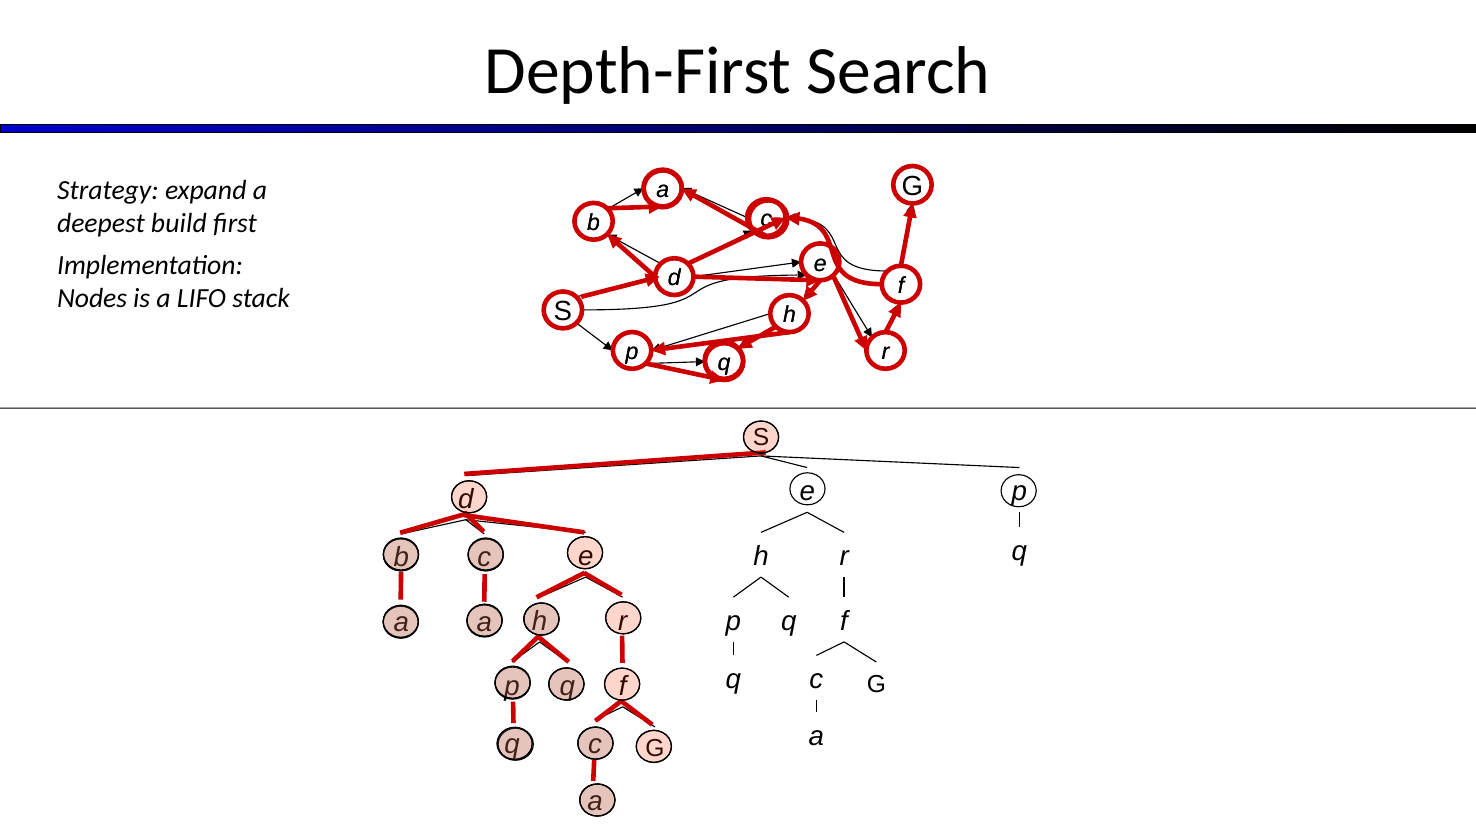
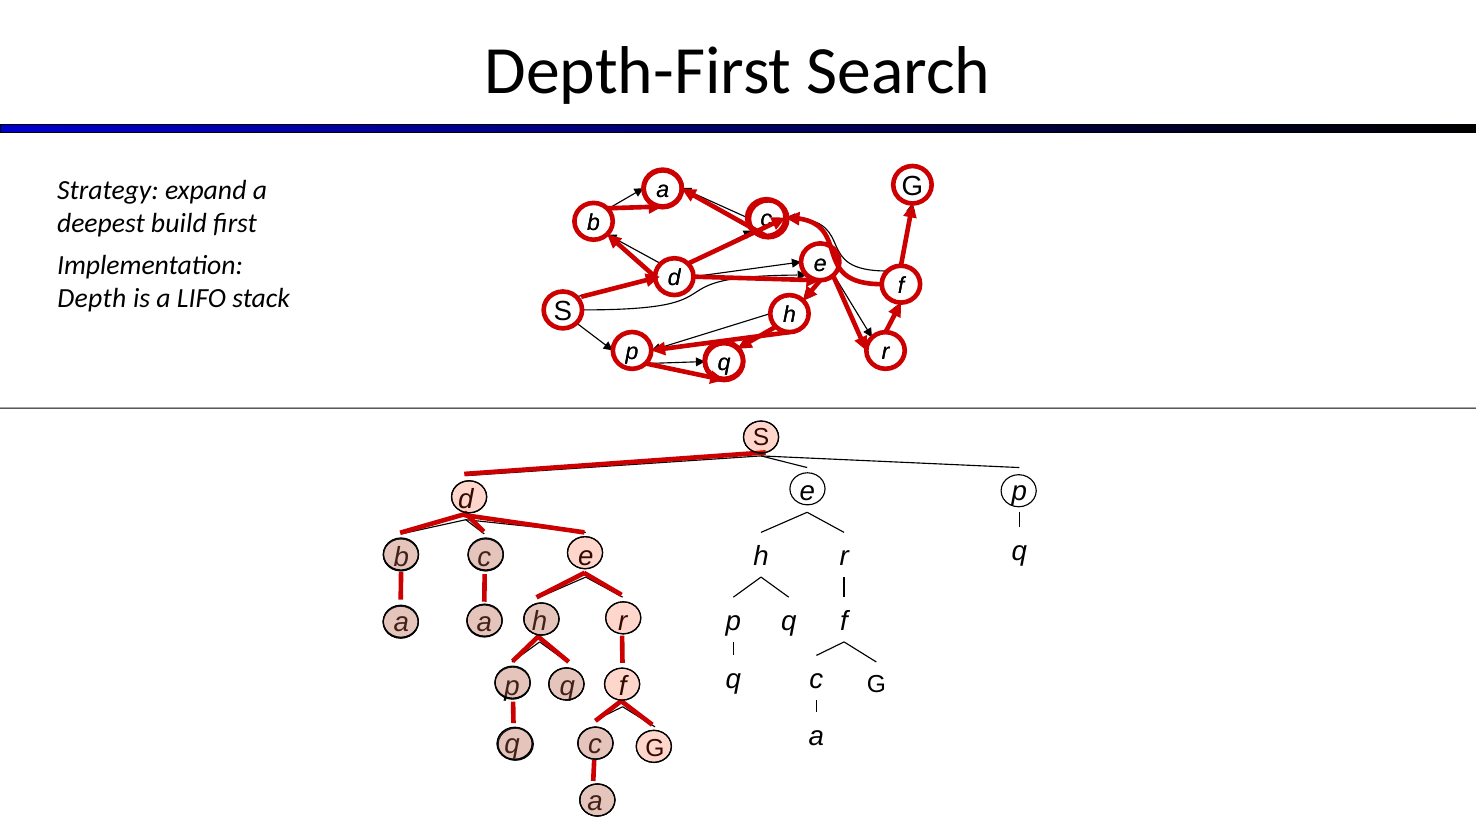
Nodes: Nodes -> Depth (92, 299)
